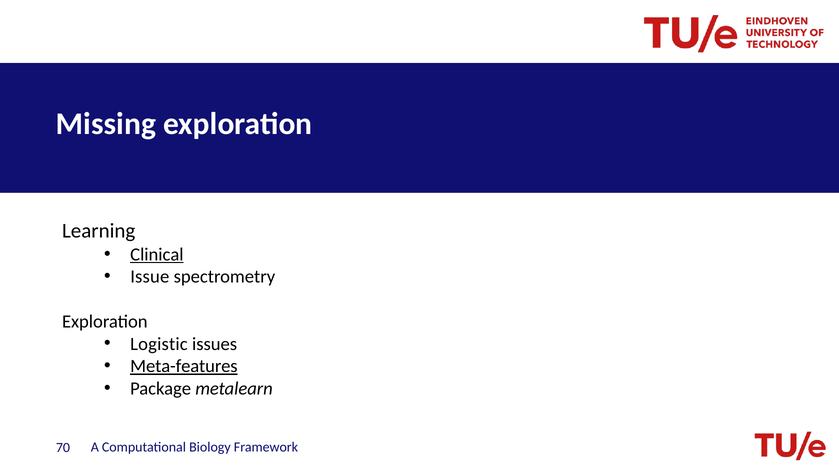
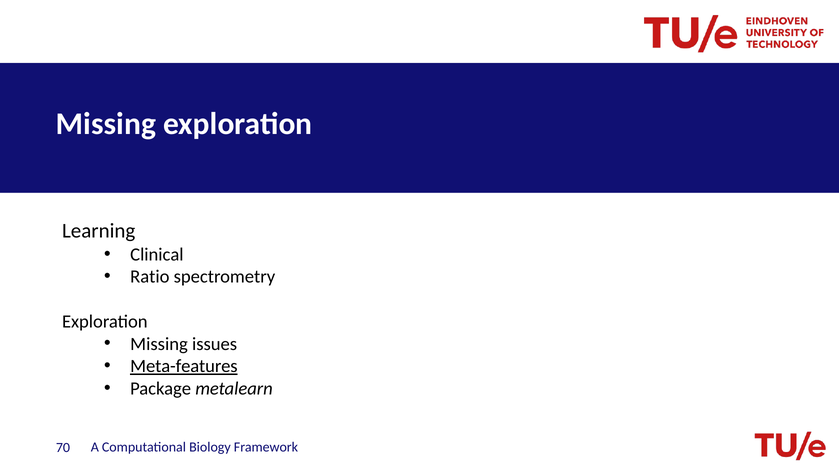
Clinical underline: present -> none (157, 254)
Issue: Issue -> Ratio (150, 277)
Logistic: Logistic -> Missing (159, 344)
